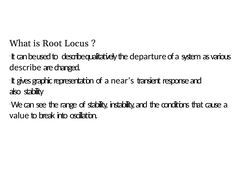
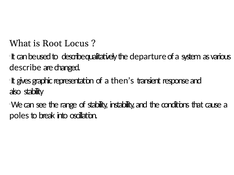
near’s: near’s -> then’s (122, 81)
value: value -> poles (19, 116)
